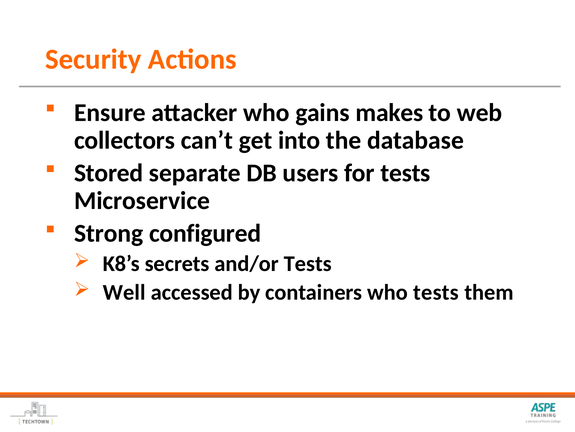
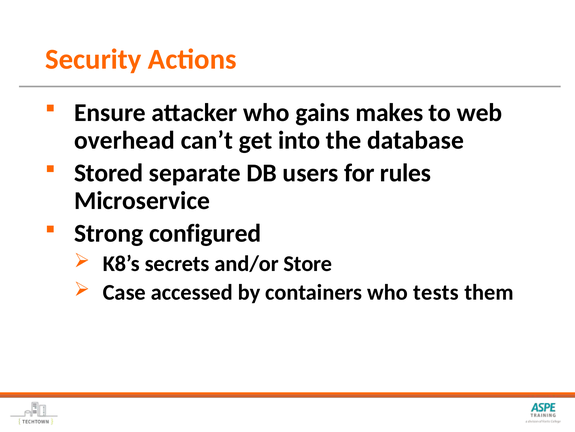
collectors: collectors -> overhead (124, 140)
for tests: tests -> rules (405, 173)
and/or Tests: Tests -> Store (308, 263)
Well: Well -> Case (124, 292)
